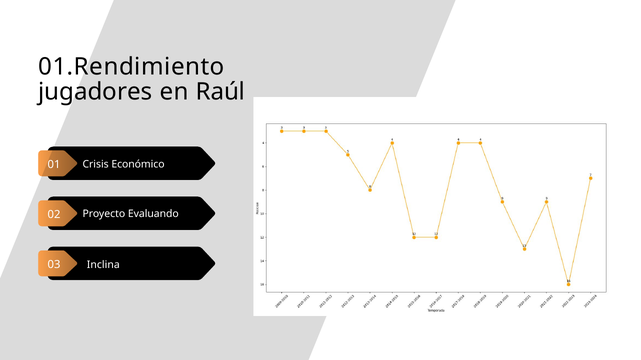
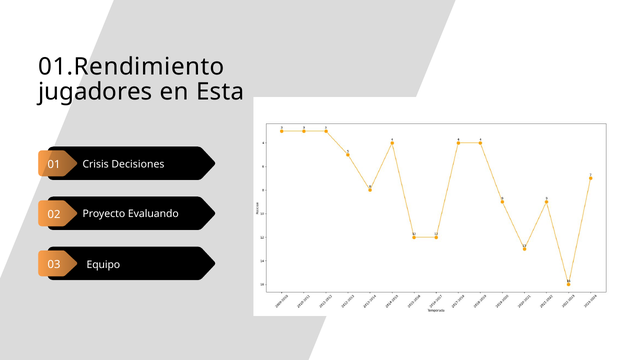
Raúl: Raúl -> Esta (220, 92)
Económico: Económico -> Decisiones (138, 165)
Inclina: Inclina -> Equipo (103, 265)
